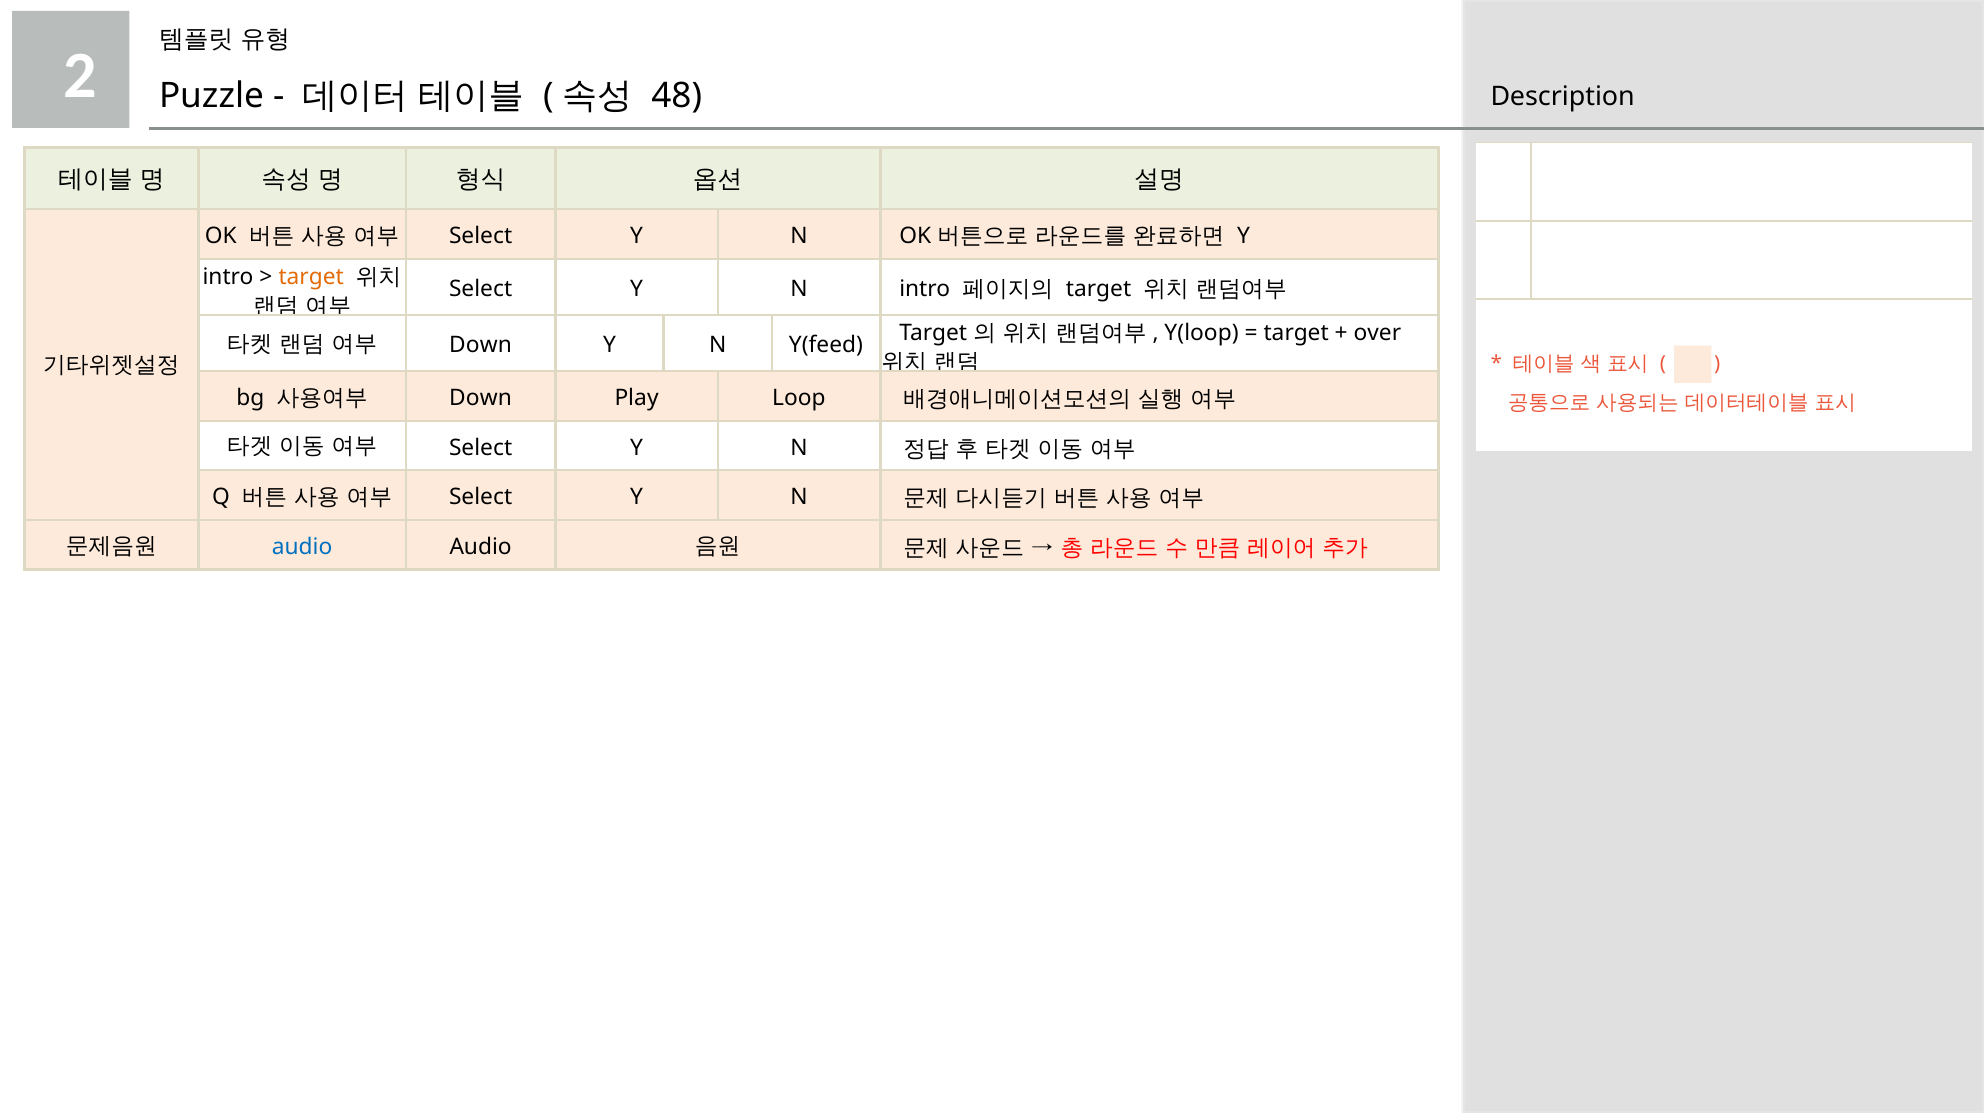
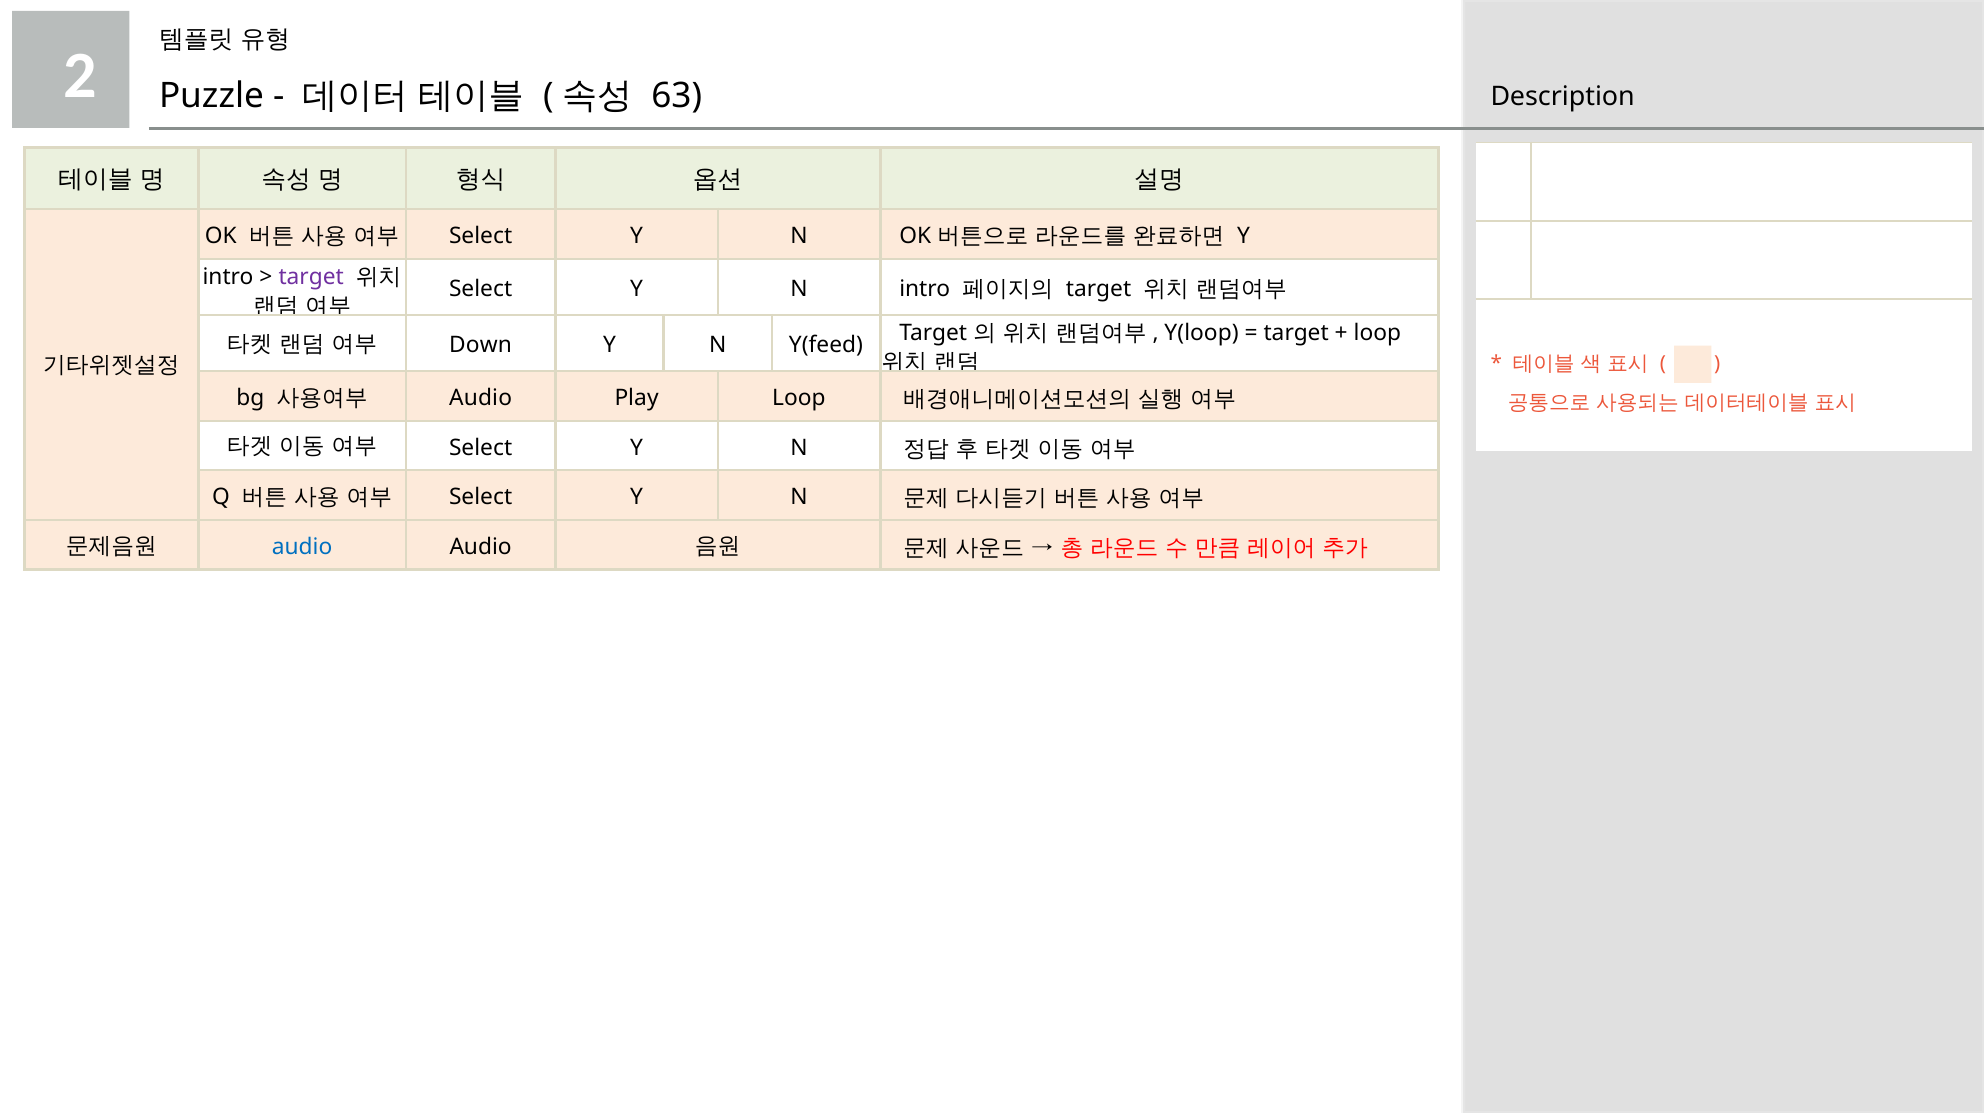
48: 48 -> 63 (677, 96)
target colour: orange -> purple (311, 277)
over: over -> loop (1377, 333)
Down: Down -> Audio (481, 398)
